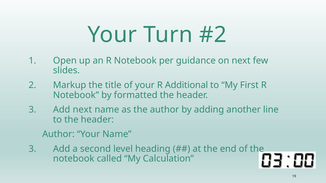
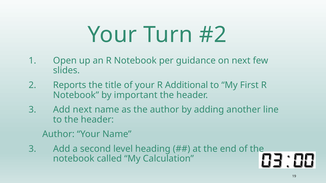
Markup: Markup -> Reports (70, 85)
formatted: formatted -> important (136, 95)
